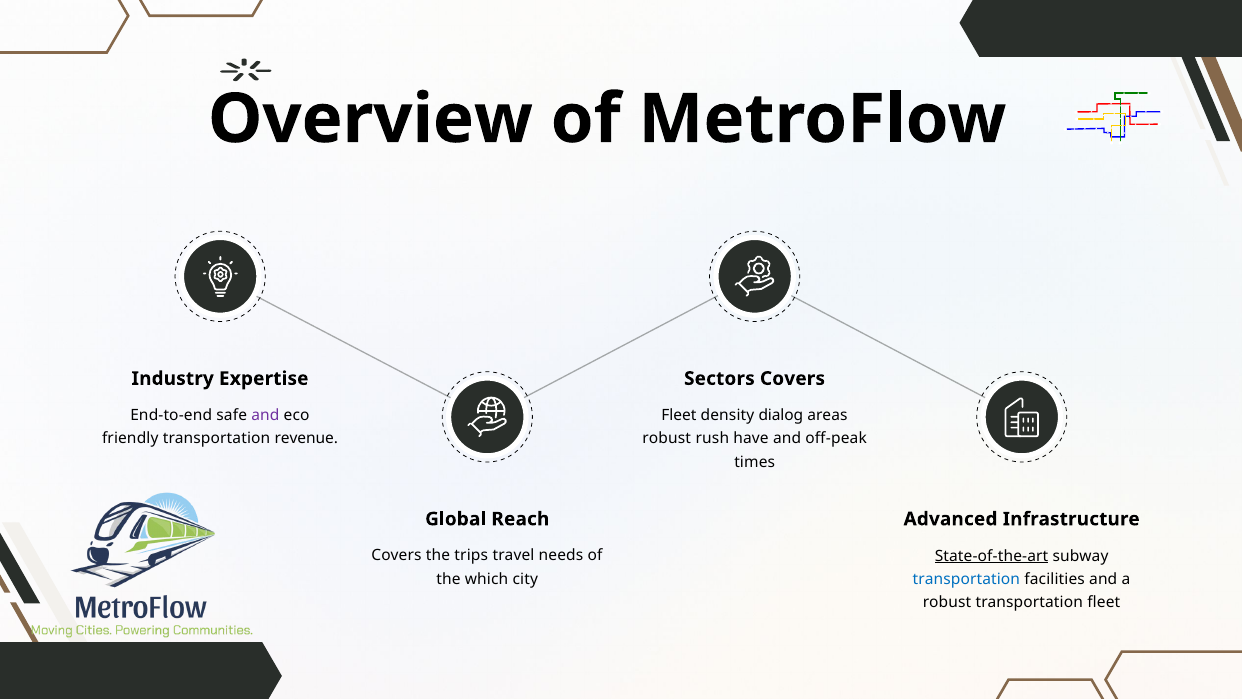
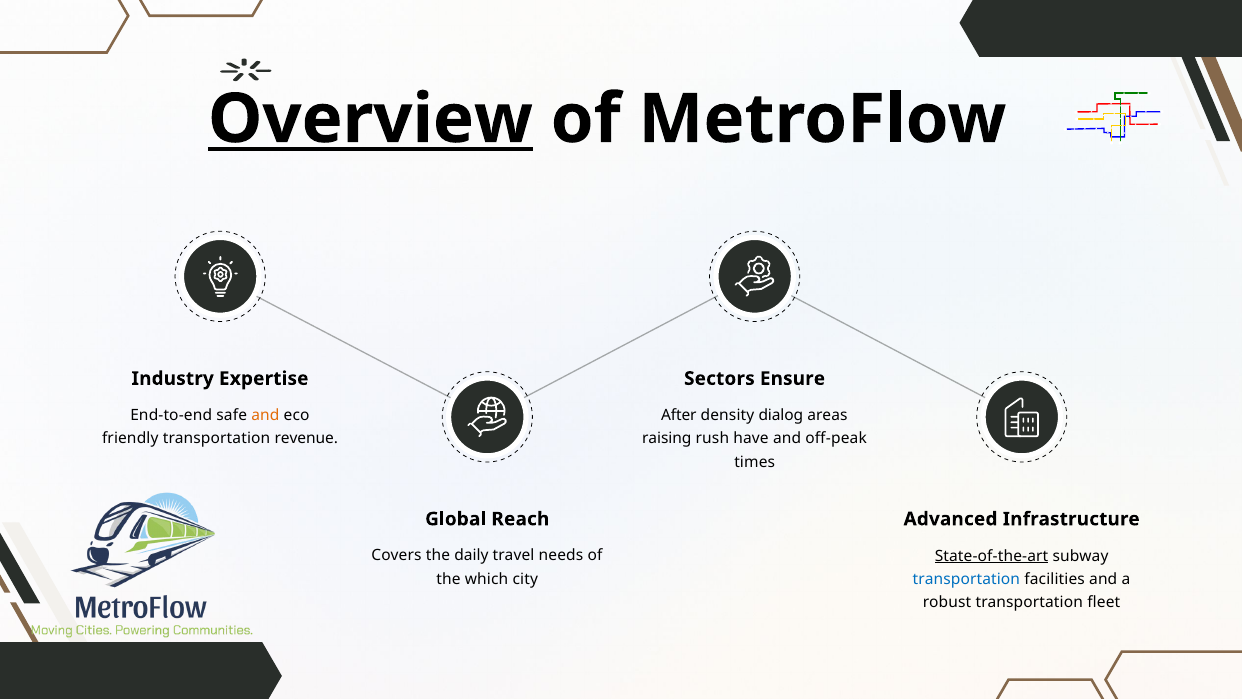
Overview underline: none -> present (370, 119)
Sectors Covers: Covers -> Ensure (792, 378)
and colour: purple -> orange (265, 415)
Fleet: Fleet -> After (679, 415)
robust: robust -> raising (667, 438)
trips: trips -> daily (471, 556)
